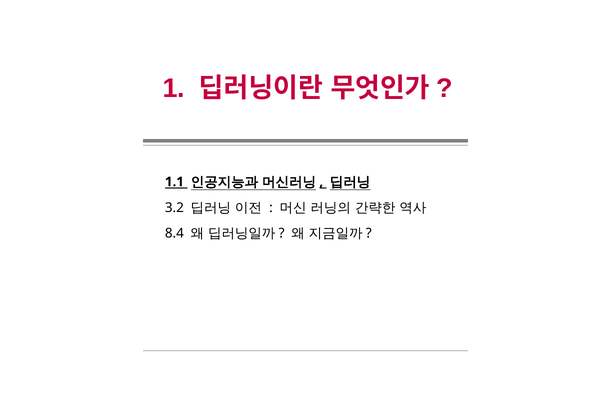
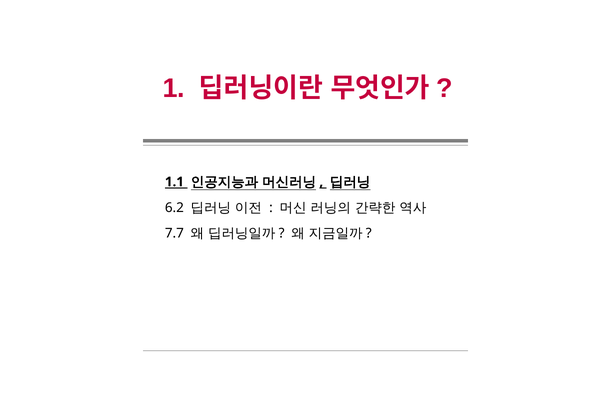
3.2: 3.2 -> 6.2 (174, 208)
8.4: 8.4 -> 7.7 (174, 234)
